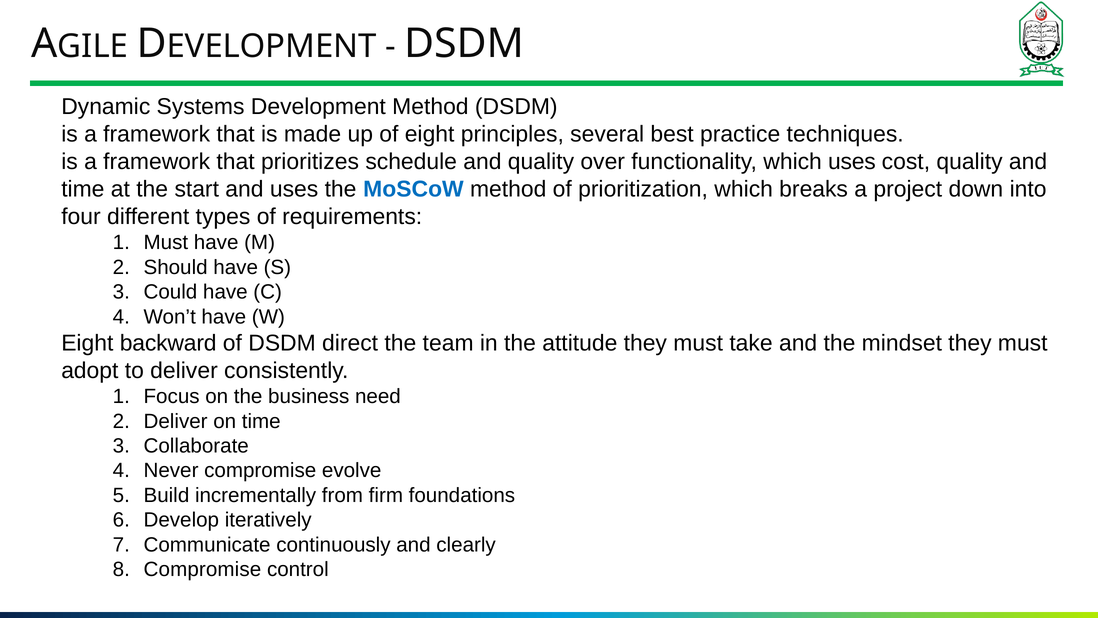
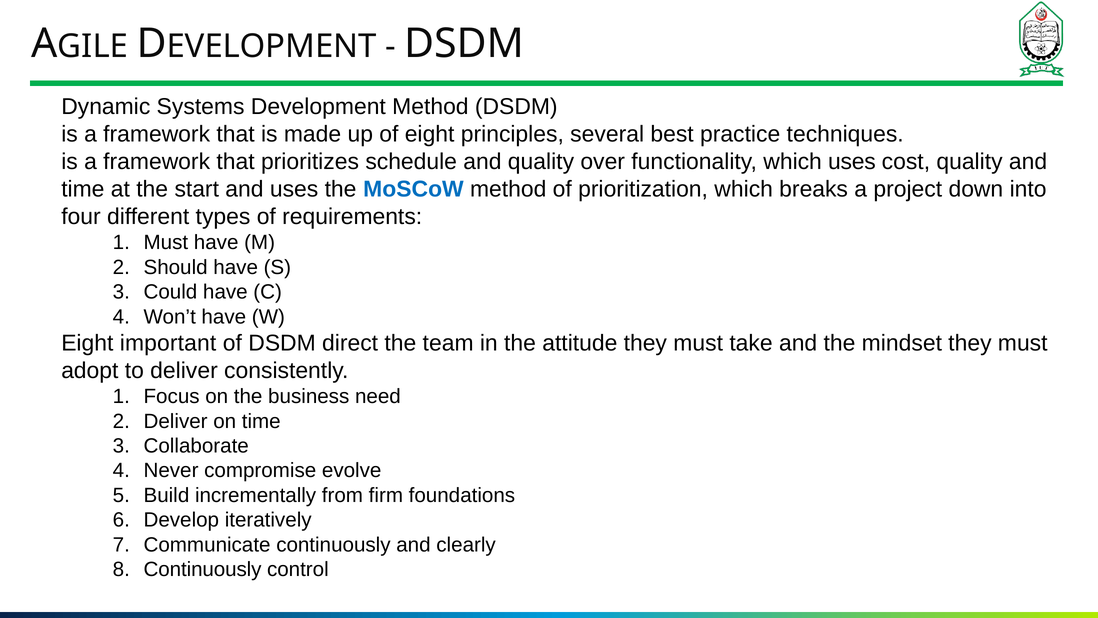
backward: backward -> important (168, 343)
Compromise: Compromise -> Continuously (203, 569)
